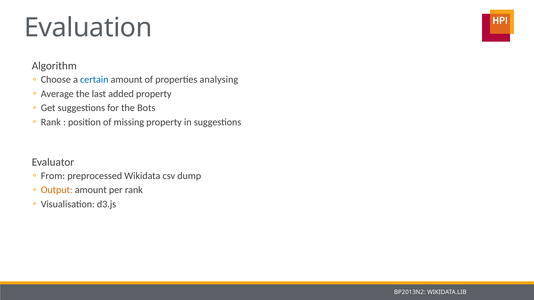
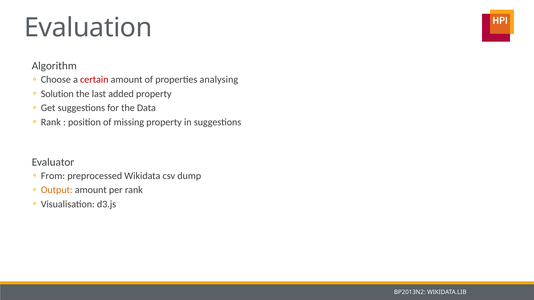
certain colour: blue -> red (94, 80)
Average: Average -> Solution (57, 94)
Bots: Bots -> Data (146, 108)
